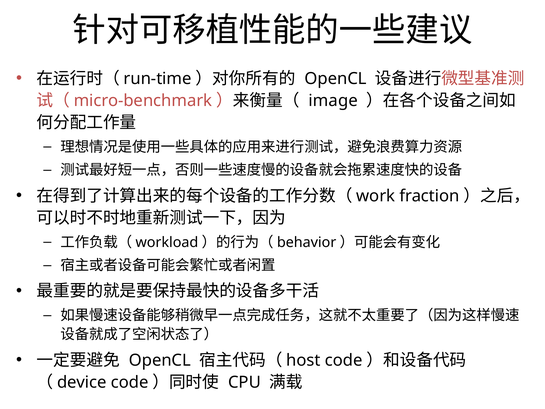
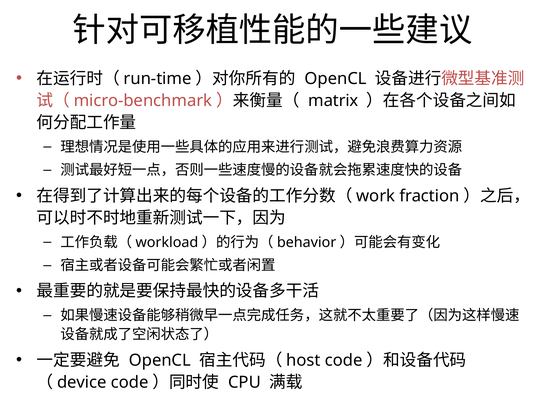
image: image -> matrix (333, 101)
